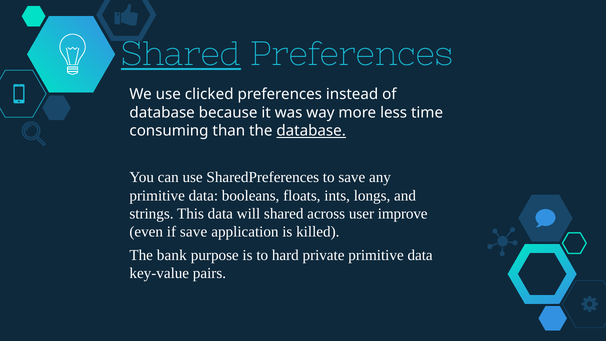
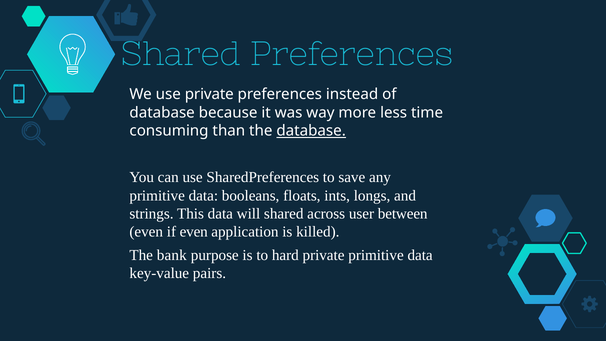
Shared underline: present -> none (181, 54)
use clicked: clicked -> private (209, 94)
improve: improve -> between (403, 214)
if save: save -> even (194, 232)
